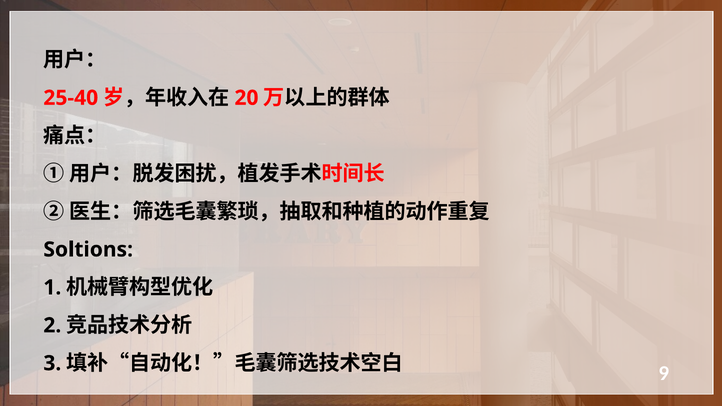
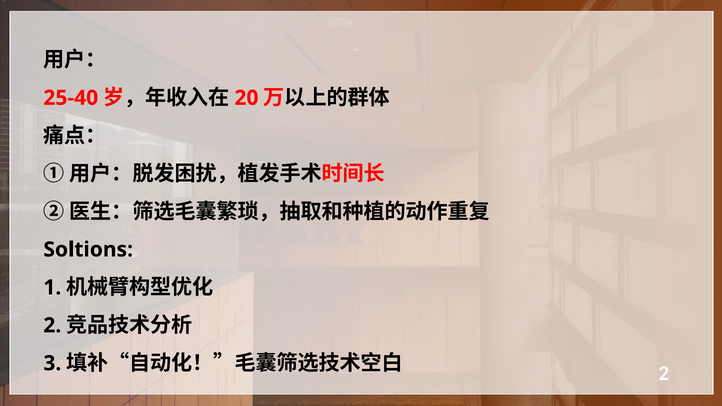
9: 9 -> 2 (664, 373)
